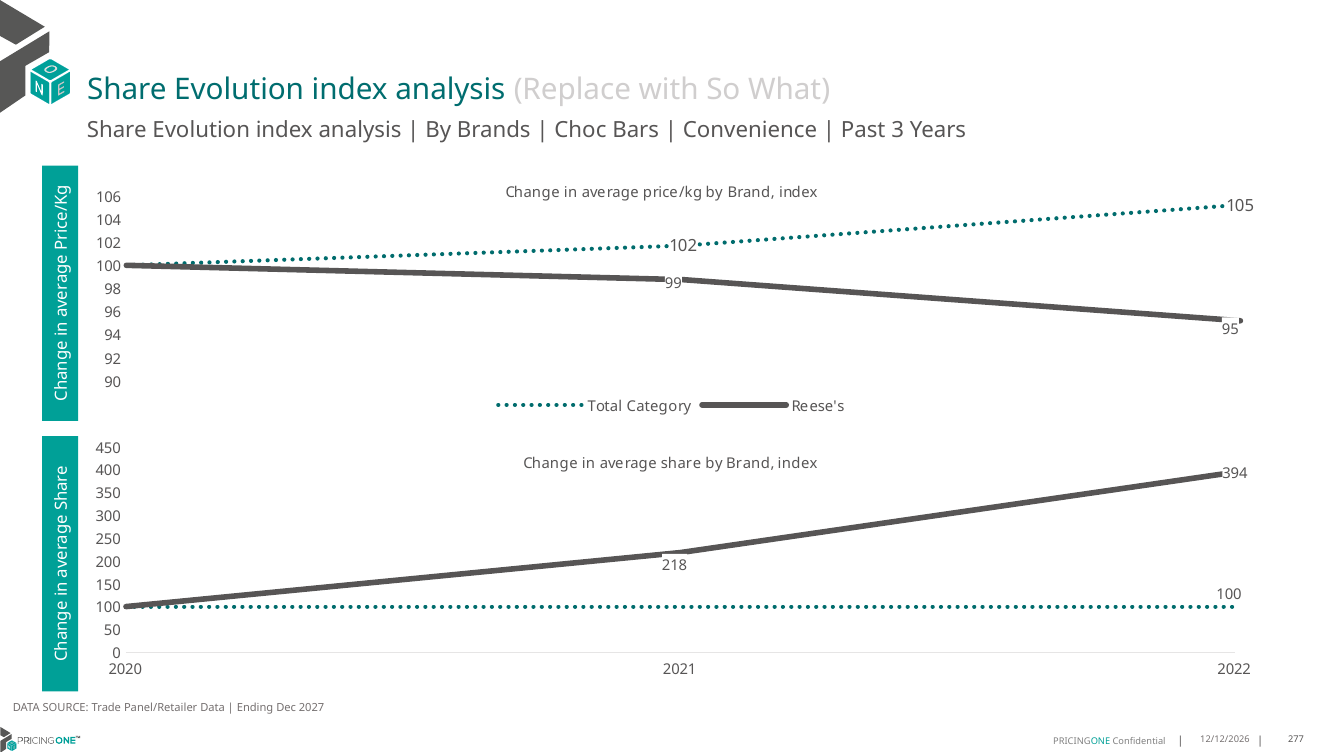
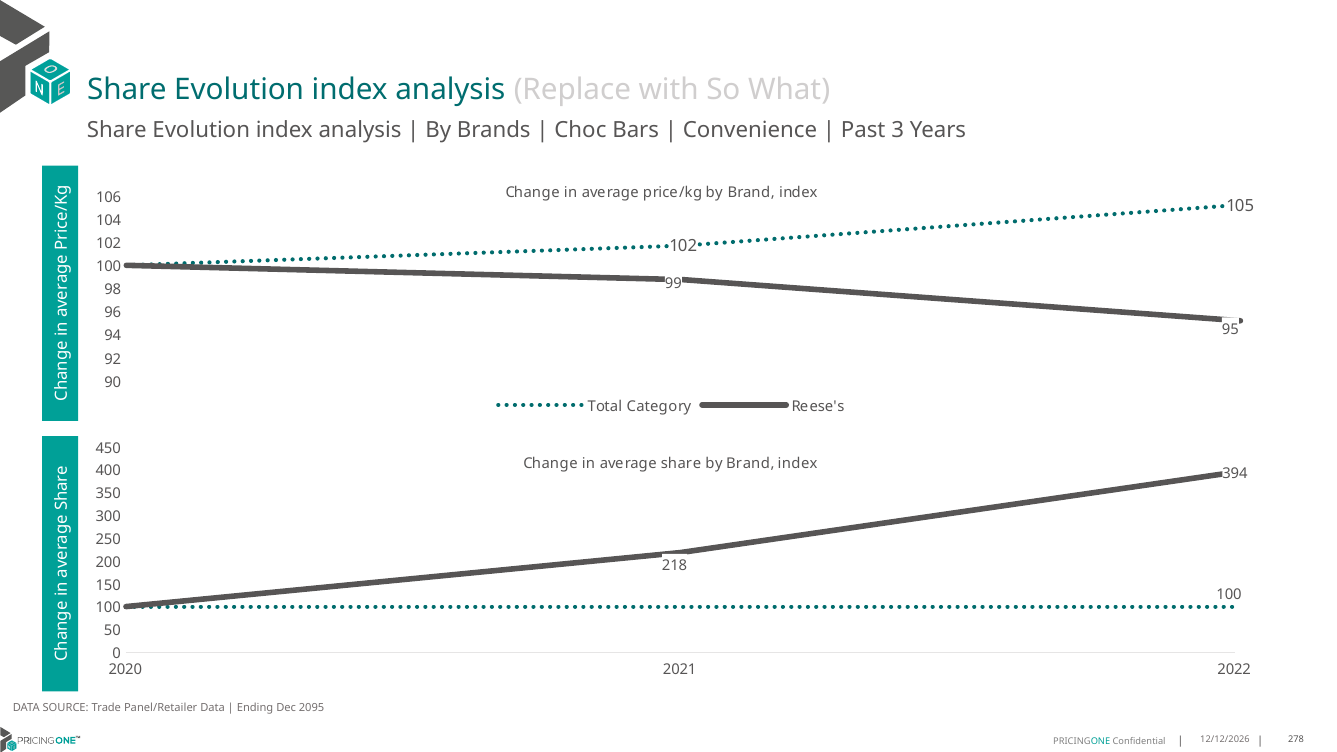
2027: 2027 -> 2095 (312, 708)
277: 277 -> 278 (1296, 739)
